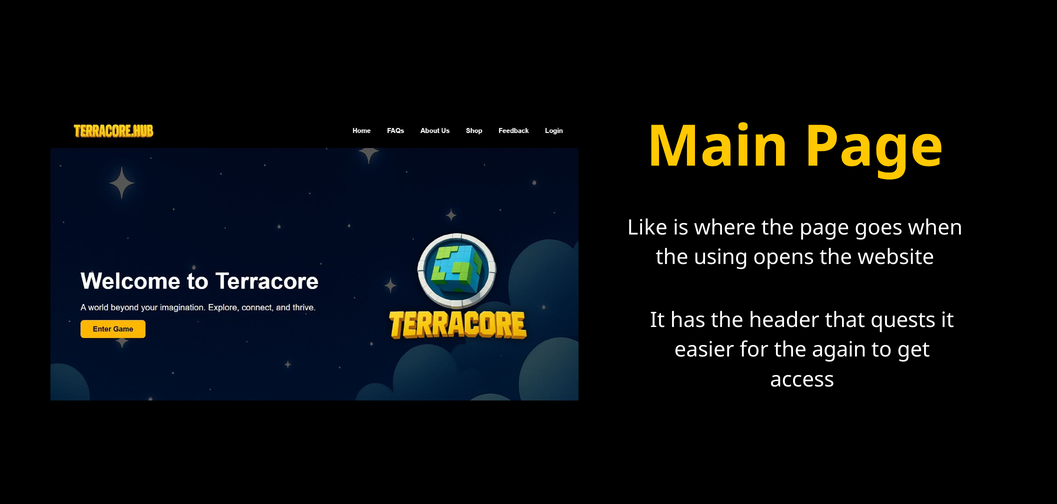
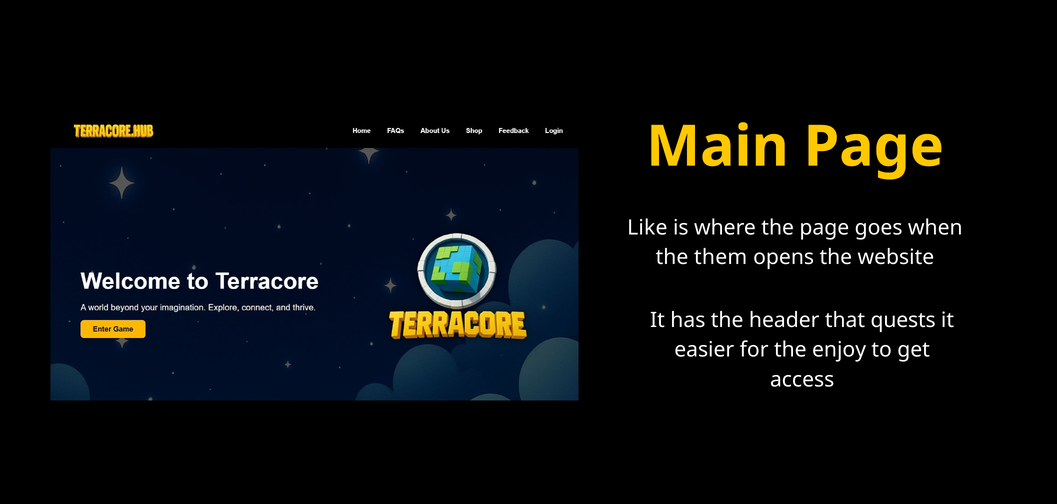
using: using -> them (721, 257)
again: again -> enjoy (839, 350)
